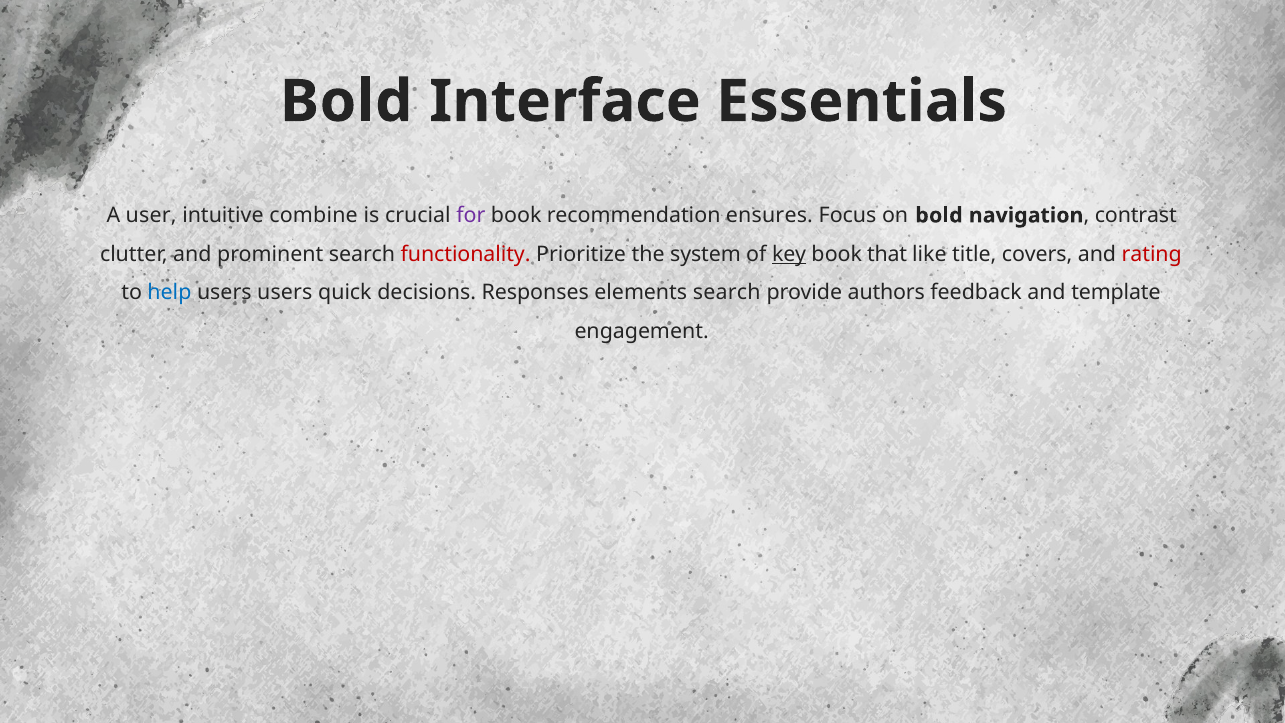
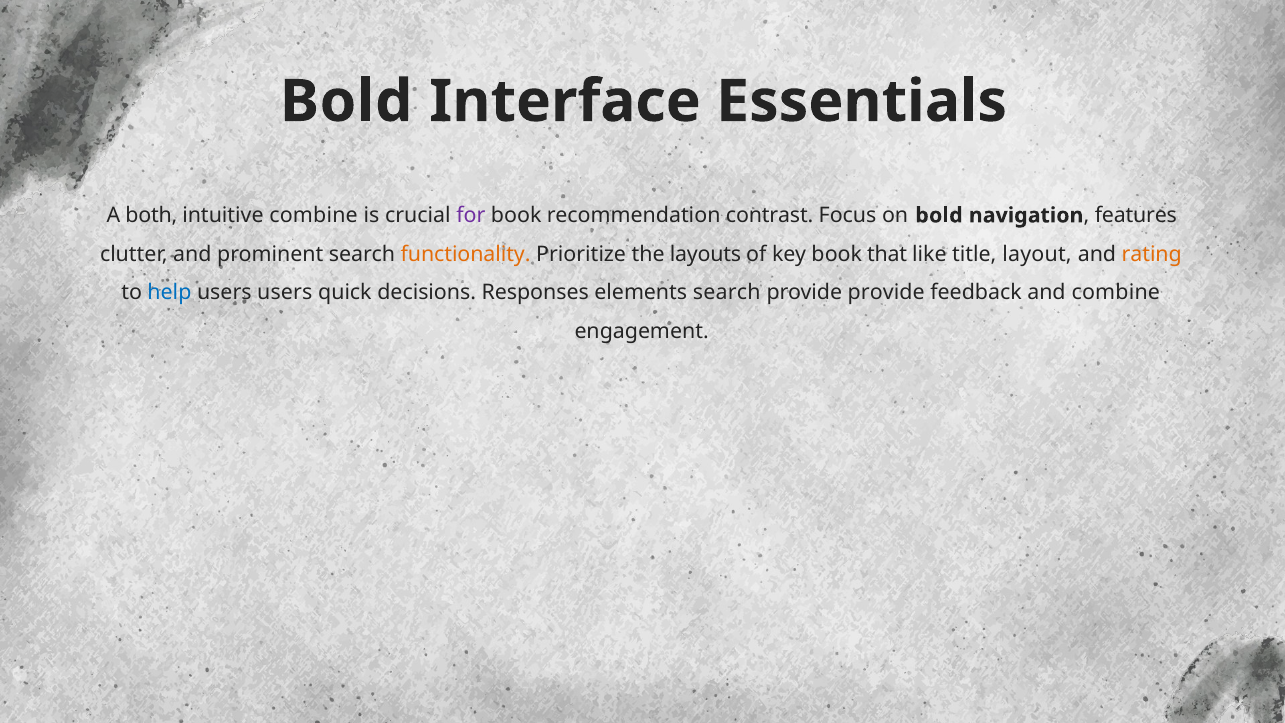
user: user -> both (151, 215)
ensures: ensures -> contrast (770, 215)
contrast: contrast -> features (1136, 215)
functionality colour: red -> orange (466, 254)
system: system -> layouts (706, 254)
key underline: present -> none (789, 254)
covers: covers -> layout (1037, 254)
rating colour: red -> orange (1152, 254)
provide authors: authors -> provide (886, 292)
and template: template -> combine (1116, 292)
